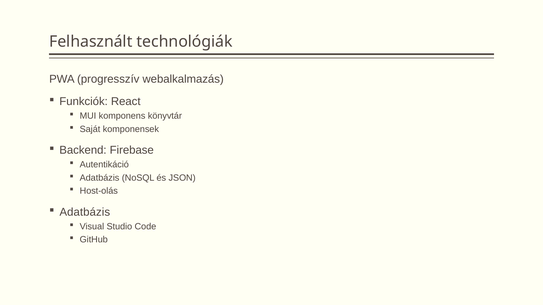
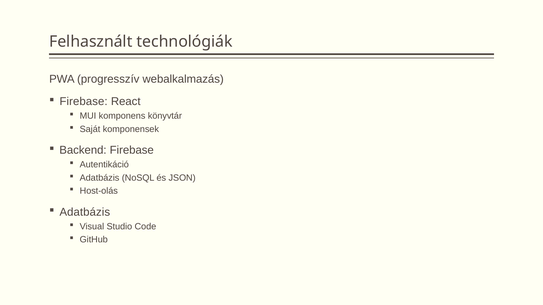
Funkciók: Funkciók -> Firebase (84, 102)
